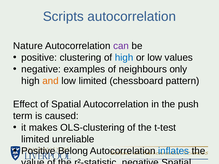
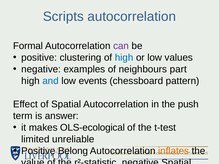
Nature: Nature -> Formal (28, 46)
only: only -> part (178, 69)
and colour: orange -> blue (51, 81)
low limited: limited -> events (93, 81)
caused: caused -> answer (62, 116)
OLS-clustering: OLS-clustering -> OLS-ecological (92, 128)
inflates colour: blue -> orange (174, 151)
